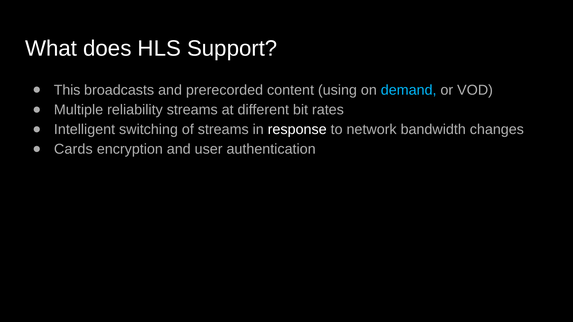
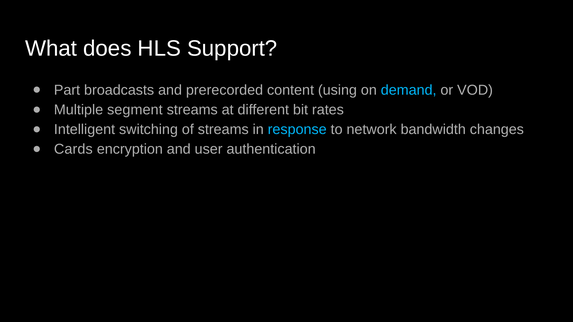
This: This -> Part (67, 90)
reliability: reliability -> segment (135, 110)
response colour: white -> light blue (297, 130)
